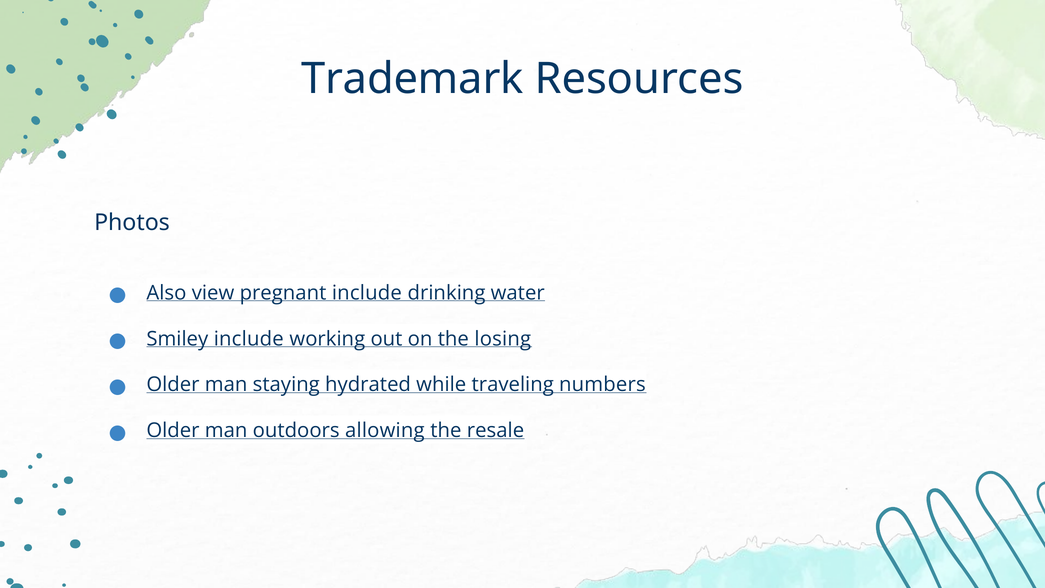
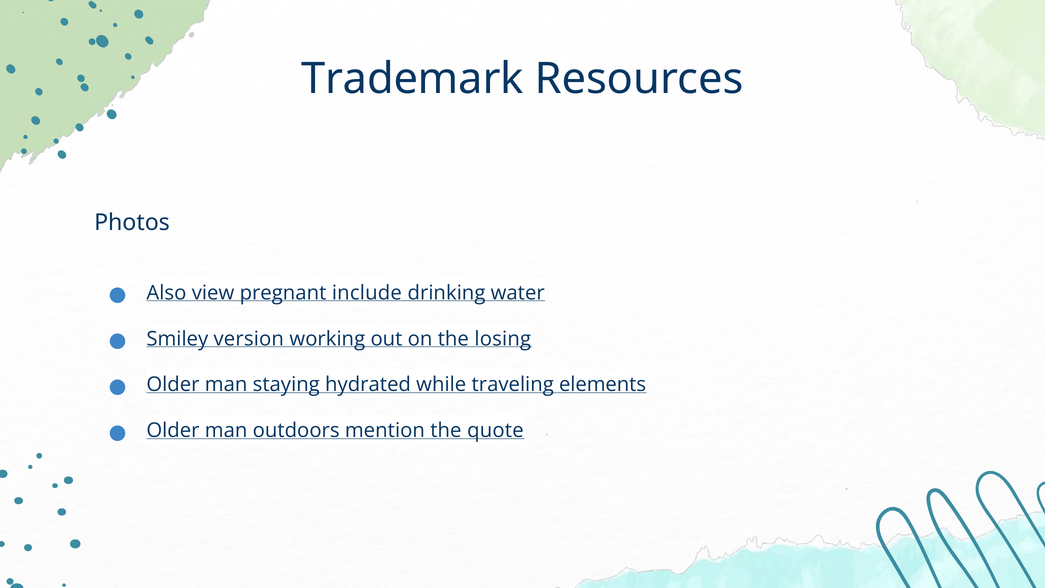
Smiley include: include -> version (249, 339)
numbers: numbers -> elements (603, 385)
allowing: allowing -> mention (385, 431)
resale: resale -> quote (495, 431)
